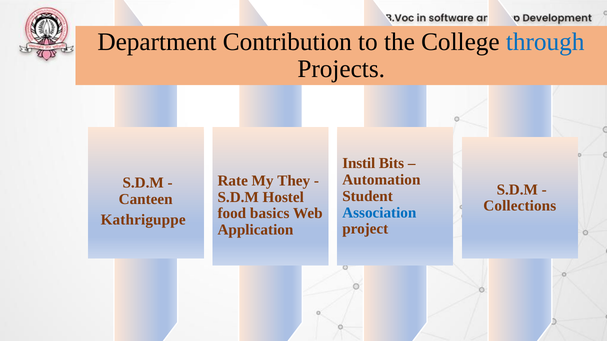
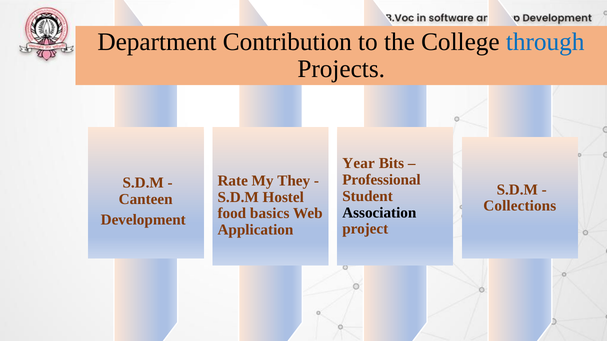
Instil: Instil -> Year (359, 164)
Automation: Automation -> Professional (381, 180)
Association colour: blue -> black (379, 213)
Kathriguppe: Kathriguppe -> Development (143, 220)
